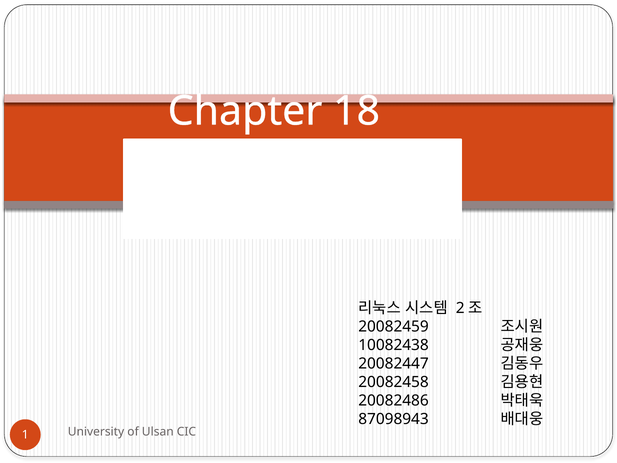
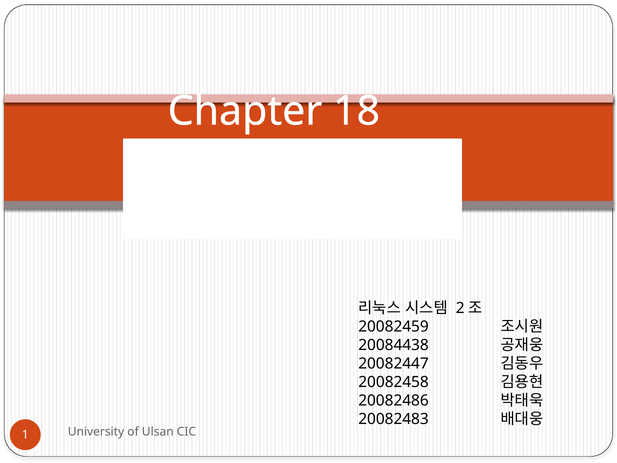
10082438: 10082438 -> 20084438 (394, 345)
87098943: 87098943 -> 20082483 (394, 419)
